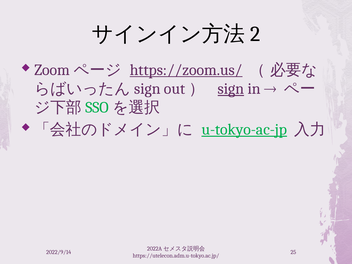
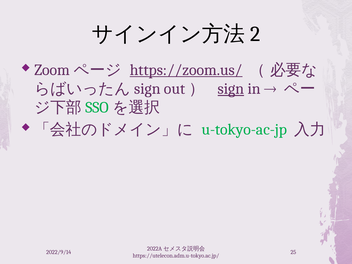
u-tokyo-ac-jp underline: present -> none (244, 129)
